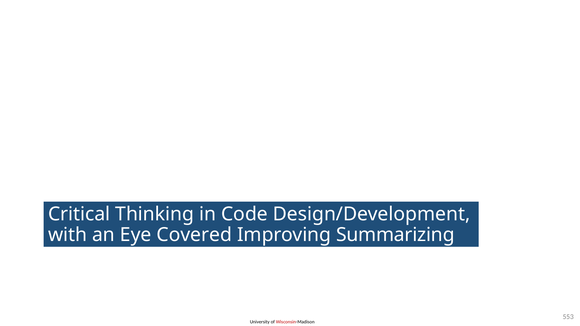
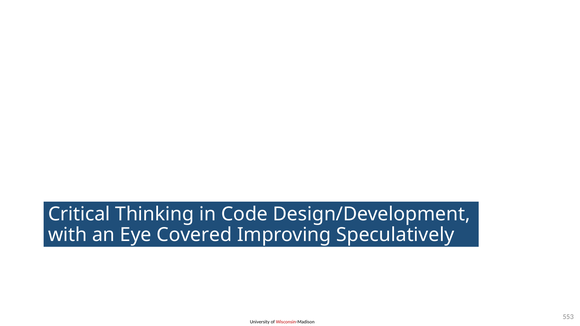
Summarizing: Summarizing -> Speculatively (395, 235)
